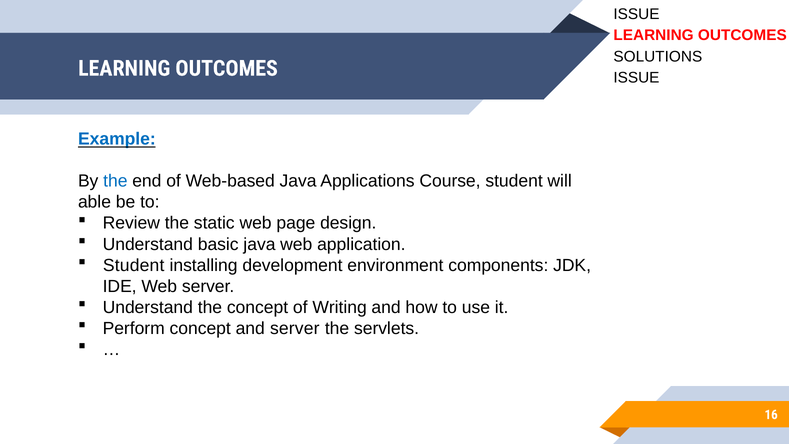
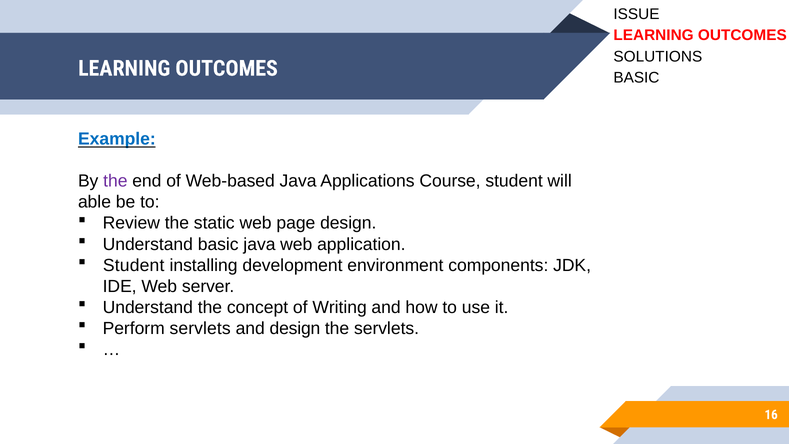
ISSUE: ISSUE -> BASIC (636, 78)
the colour: blue -> purple (115, 181)
Perform concept: concept -> servlets (200, 328)
and server: server -> design (295, 328)
